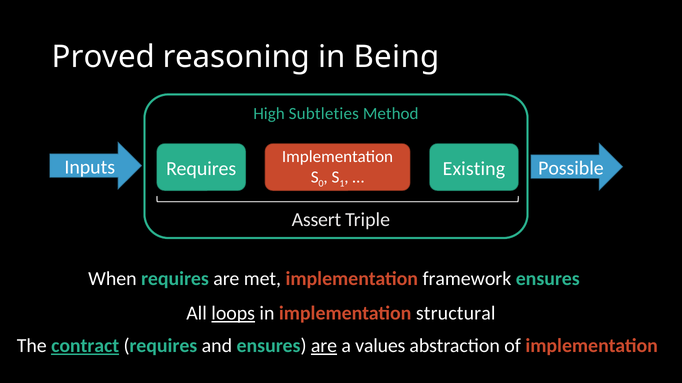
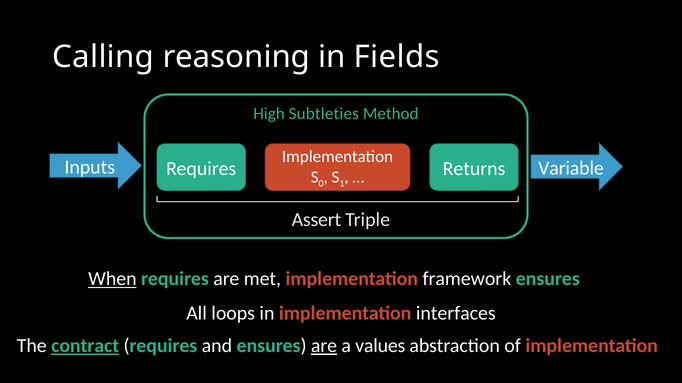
Proved: Proved -> Calling (103, 57)
Being: Being -> Fields (397, 57)
Possible: Possible -> Variable (571, 168)
Existing: Existing -> Returns (474, 169)
When underline: none -> present (112, 279)
loops underline: present -> none (233, 314)
structural: structural -> interfaces (456, 314)
